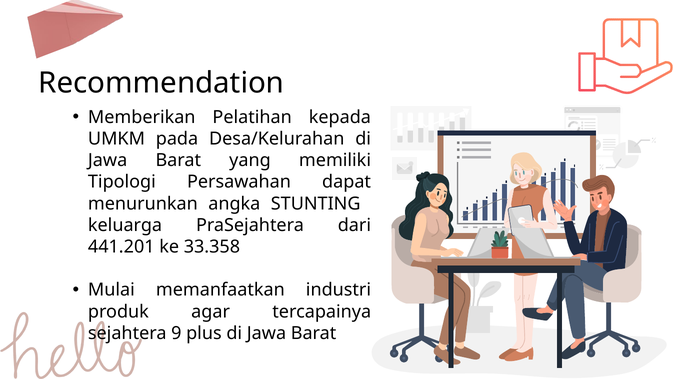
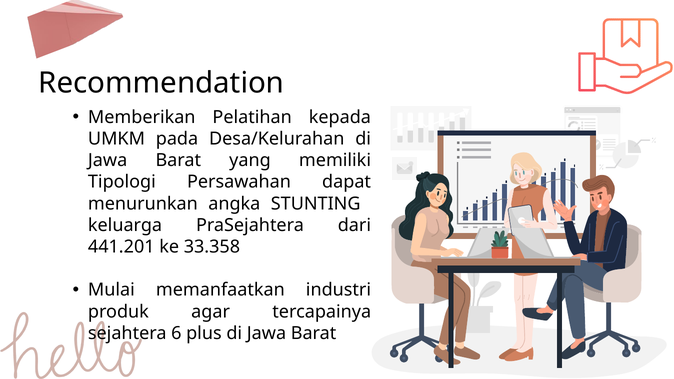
9: 9 -> 6 (176, 333)
